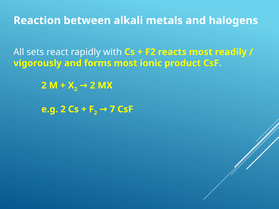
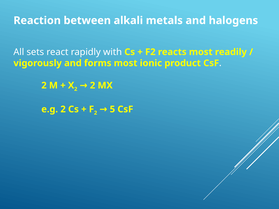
7: 7 -> 5 (112, 109)
